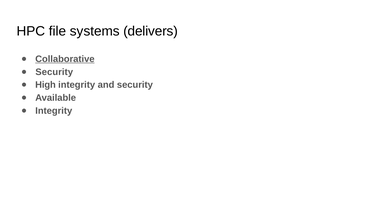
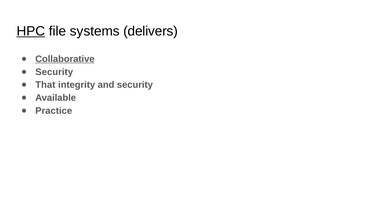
HPC underline: none -> present (31, 31)
High: High -> That (45, 85)
Integrity: Integrity -> Practice (54, 111)
